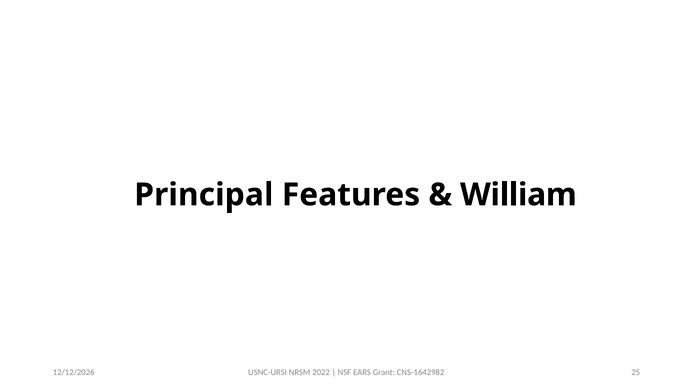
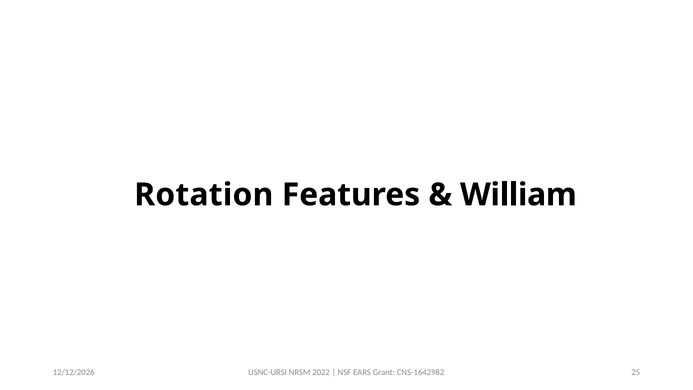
Principal: Principal -> Rotation (204, 195)
